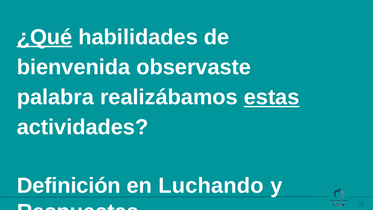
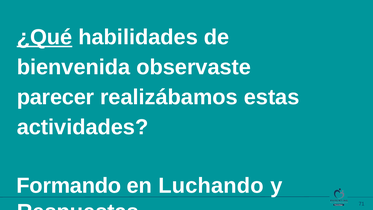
palabra: palabra -> parecer (55, 97)
estas underline: present -> none (272, 97)
Definición: Definición -> Formando (69, 186)
